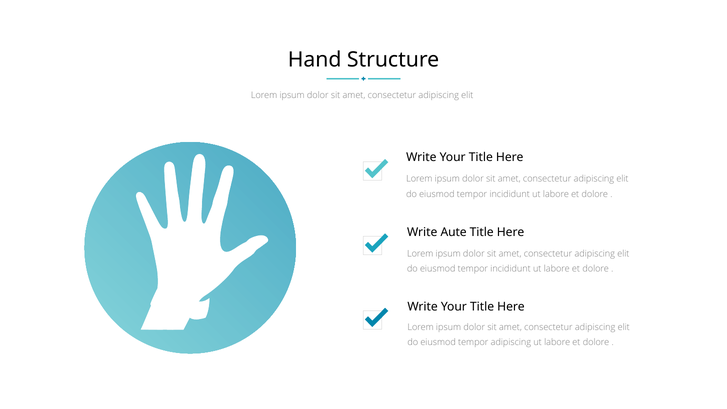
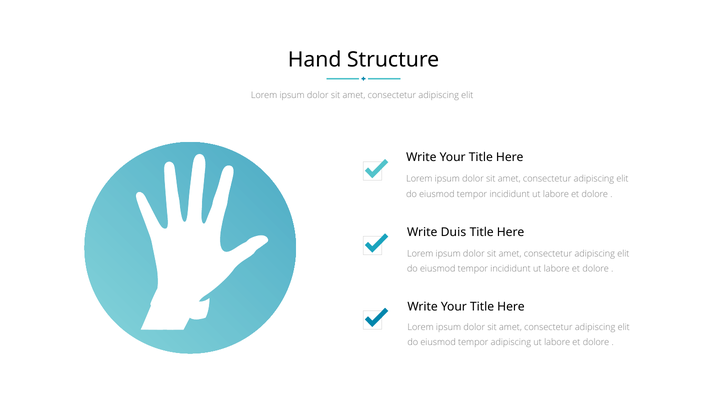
Aute: Aute -> Duis (453, 232)
